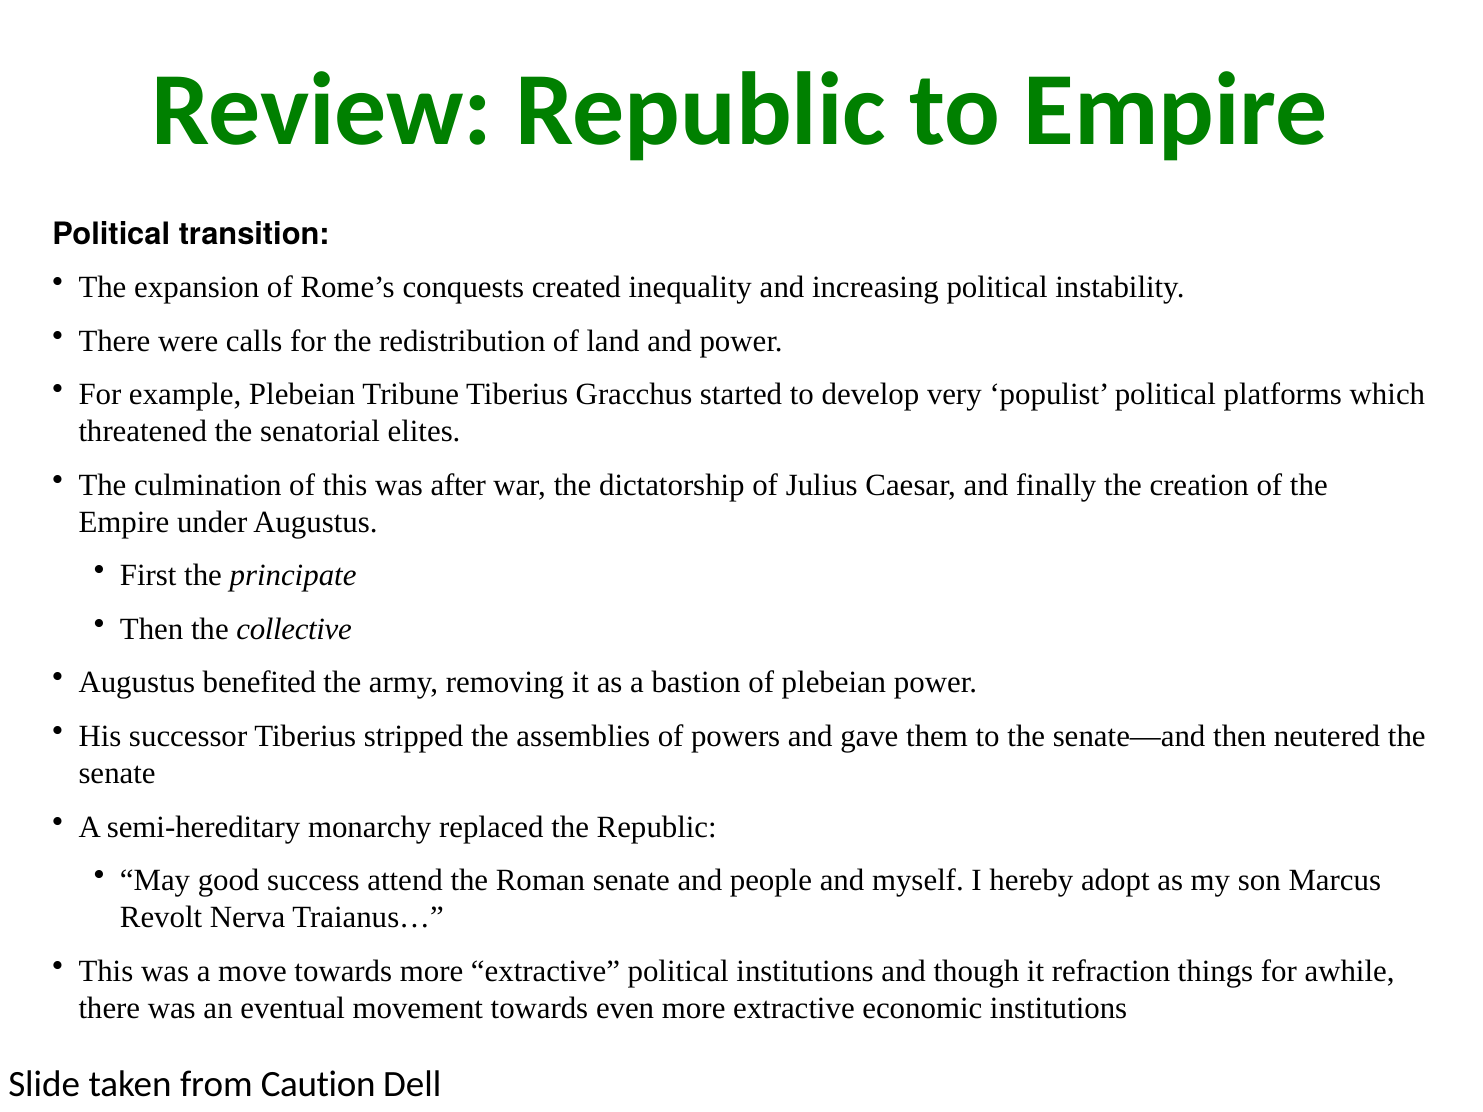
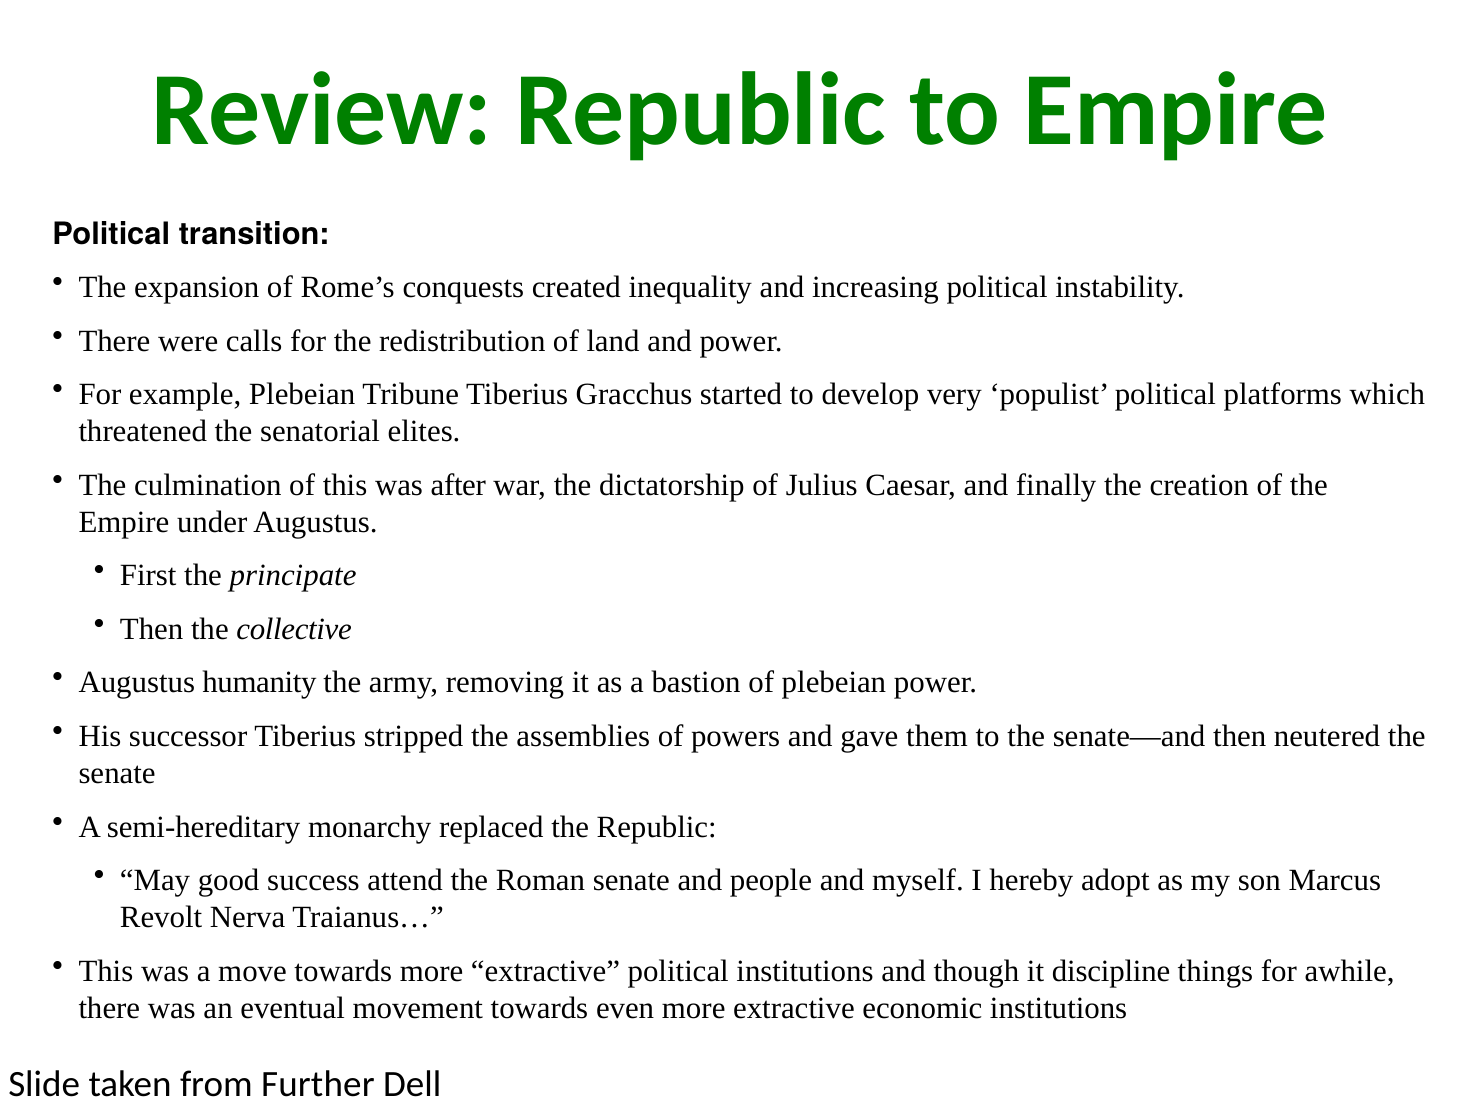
benefited: benefited -> humanity (259, 683)
refraction: refraction -> discipline (1111, 971)
Caution: Caution -> Further (318, 1084)
